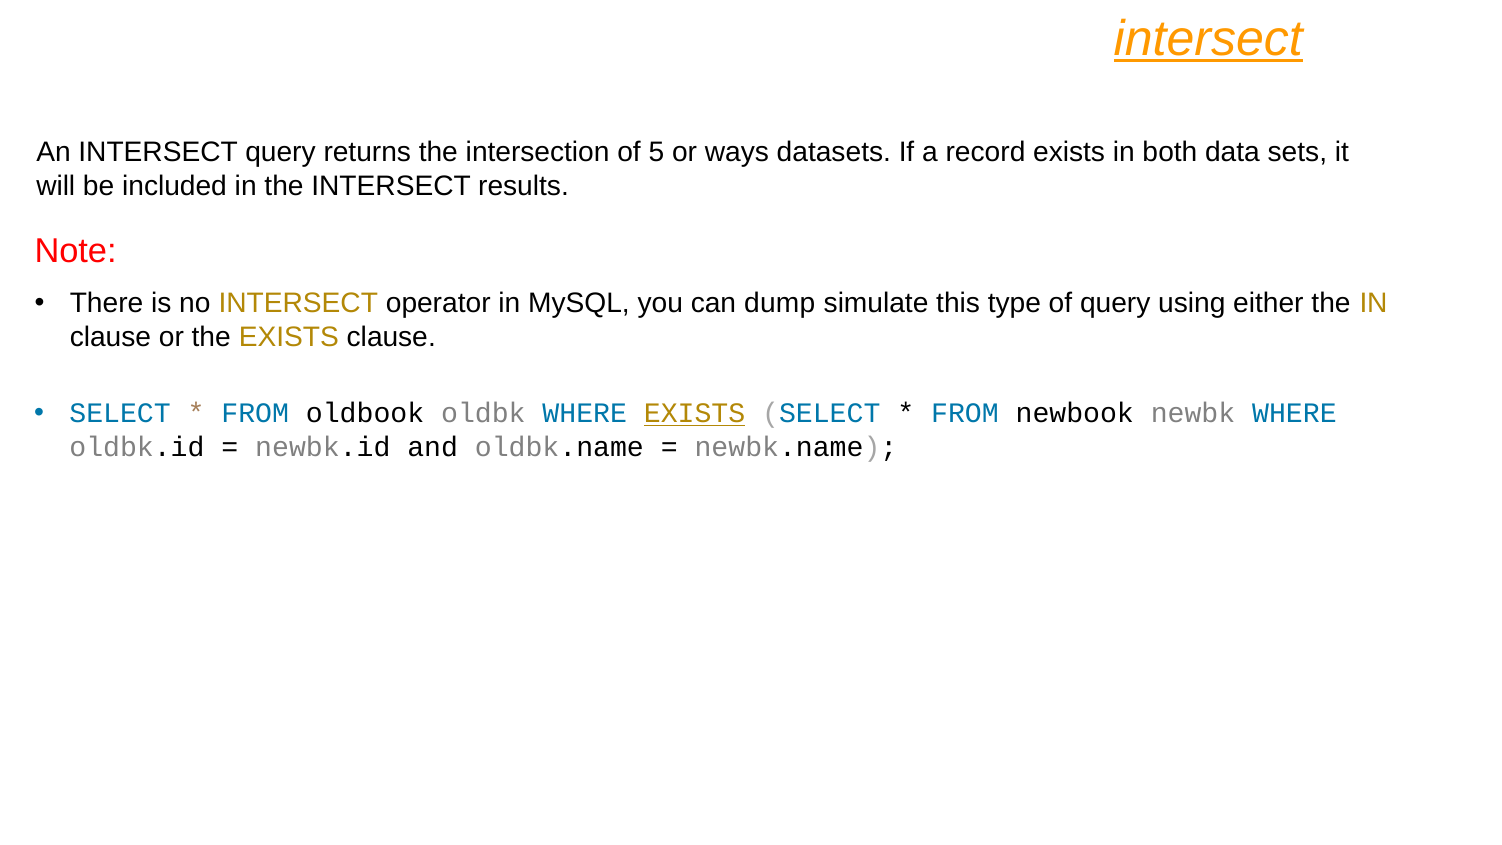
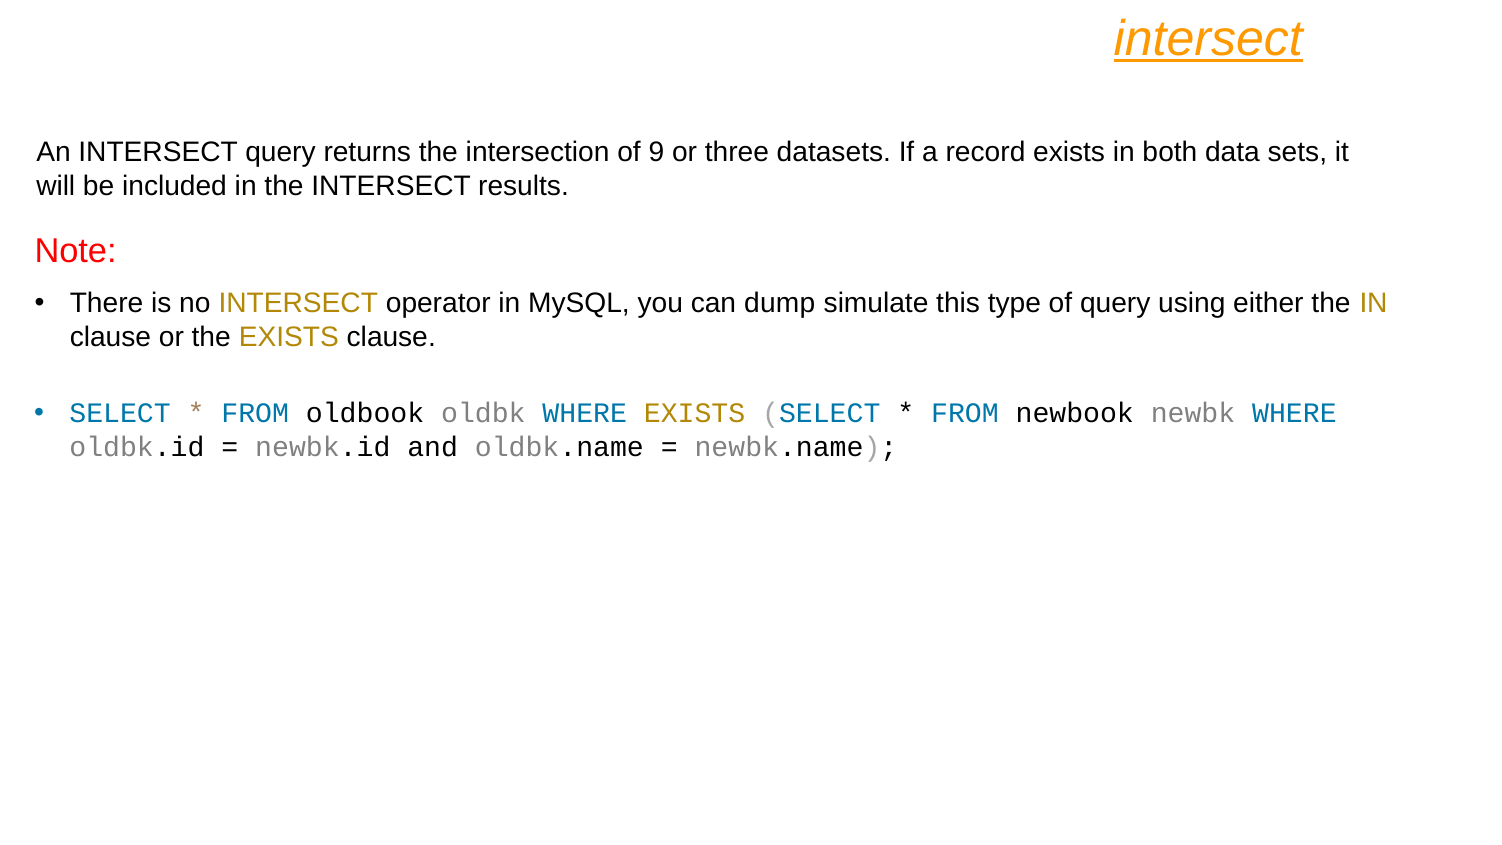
5: 5 -> 9 (656, 152)
ways: ways -> three (737, 152)
EXISTS underline: present -> none (695, 413)
